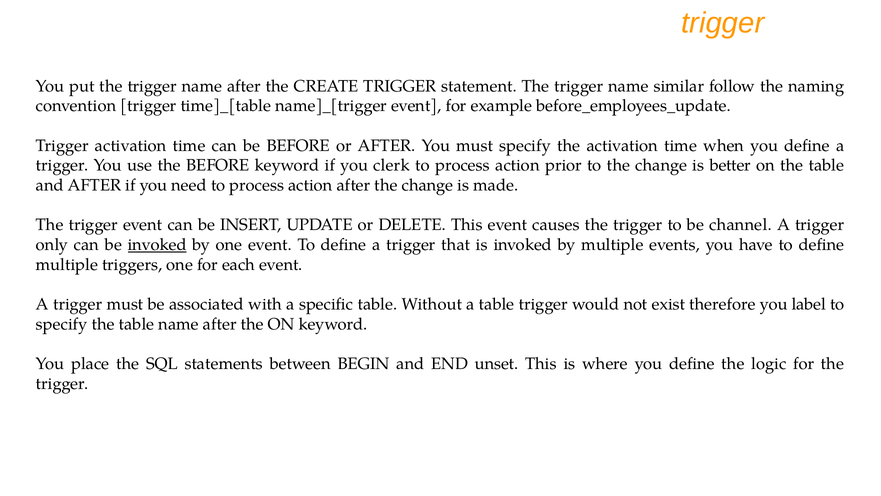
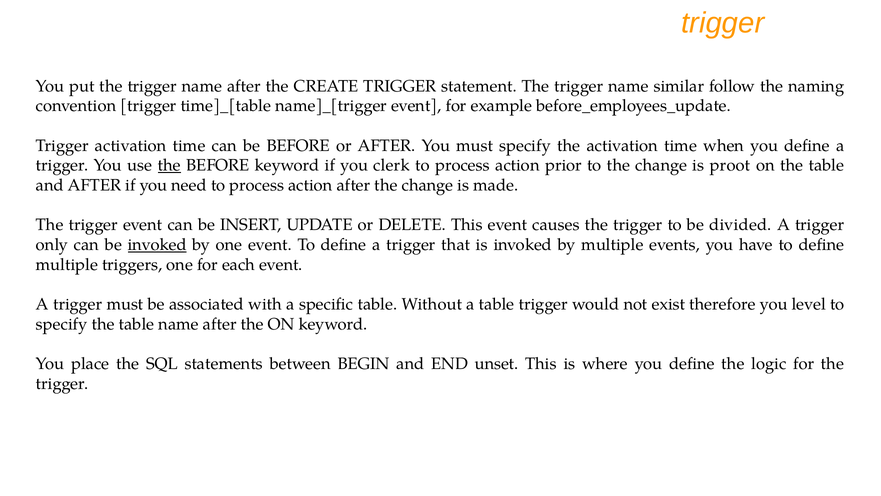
the underline: none -> present (169, 165)
better: better -> proot (730, 165)
channel: channel -> divided (740, 225)
label: label -> level (809, 304)
